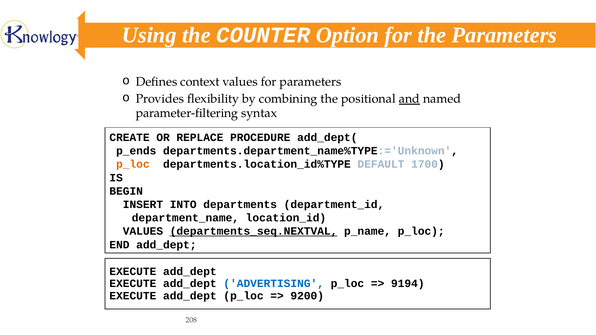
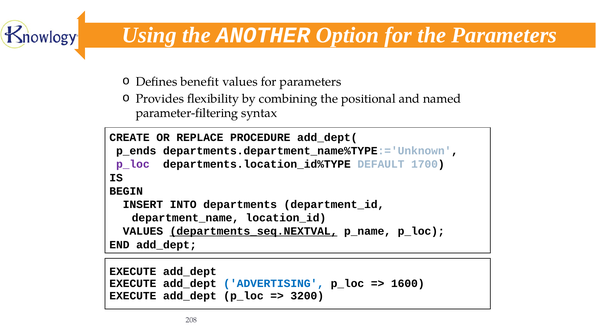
COUNTER: COUNTER -> ANOTHER (263, 35)
context: context -> benefit (200, 82)
and underline: present -> none (409, 99)
p_loc colour: orange -> purple (133, 164)
9194: 9194 -> 1600 (408, 284)
9200: 9200 -> 3200 (307, 296)
